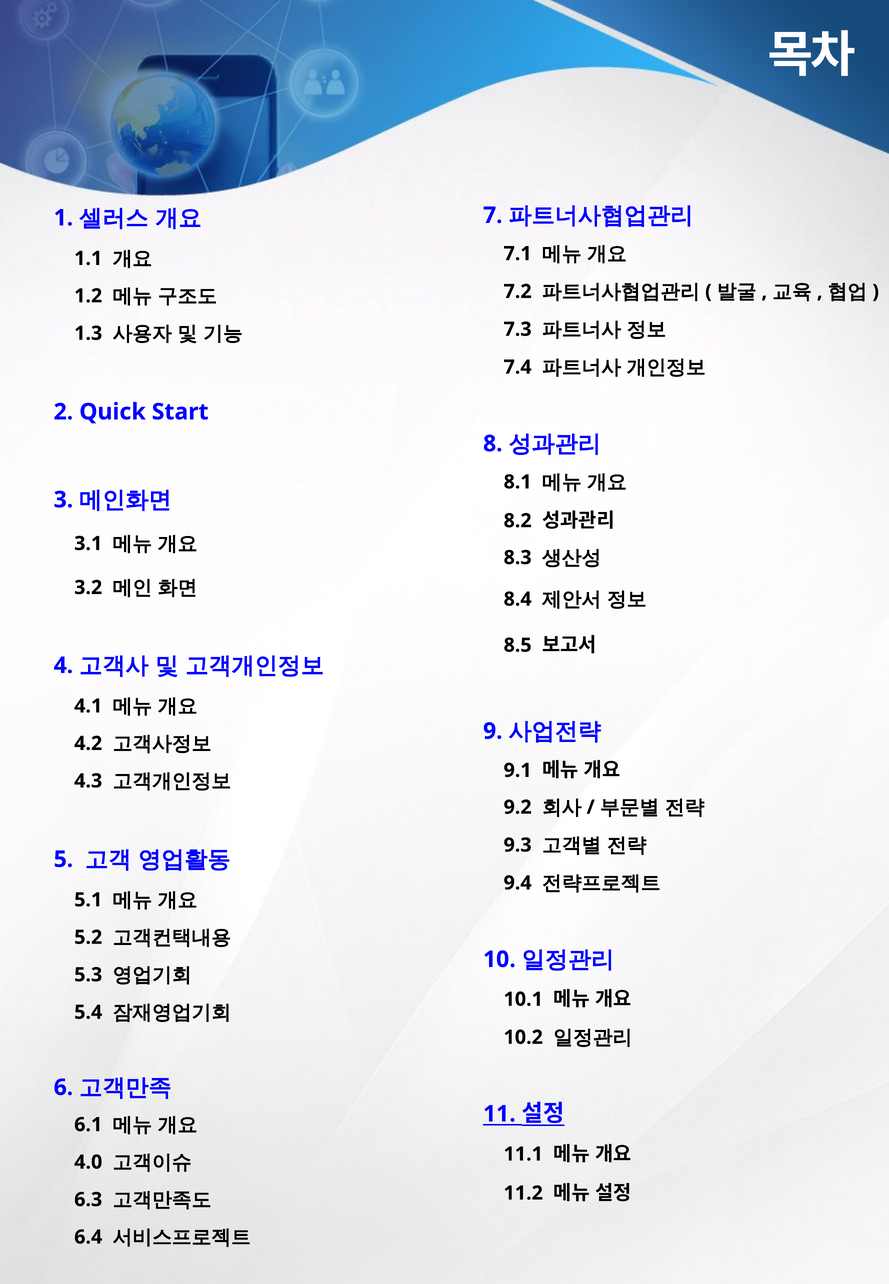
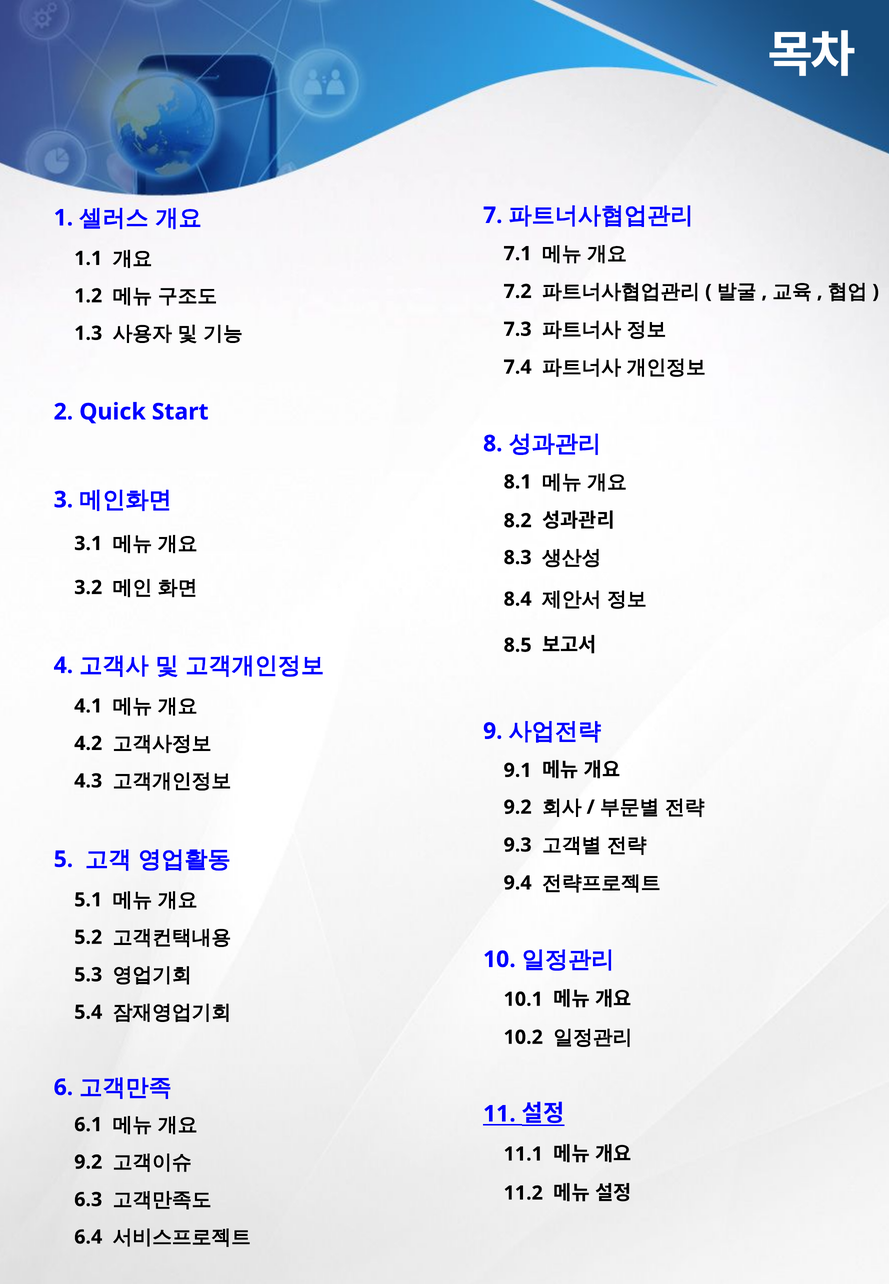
4.0: 4.0 -> 9.2 (88, 1162)
